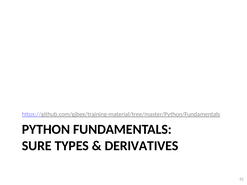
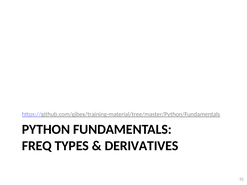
SURE: SURE -> FREQ (37, 146)
